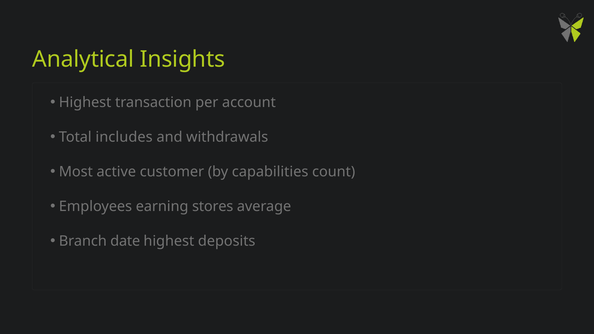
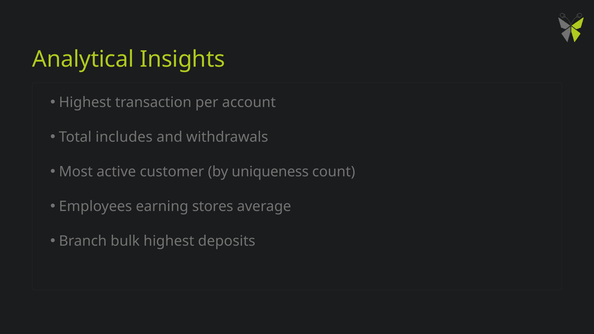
capabilities: capabilities -> uniqueness (270, 172)
date: date -> bulk (125, 241)
